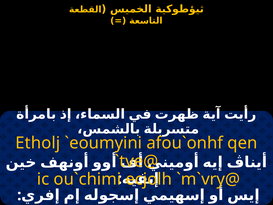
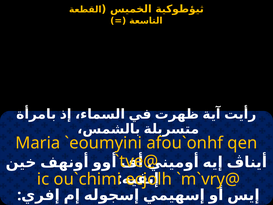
Etholj: Etholj -> Maria (38, 143)
